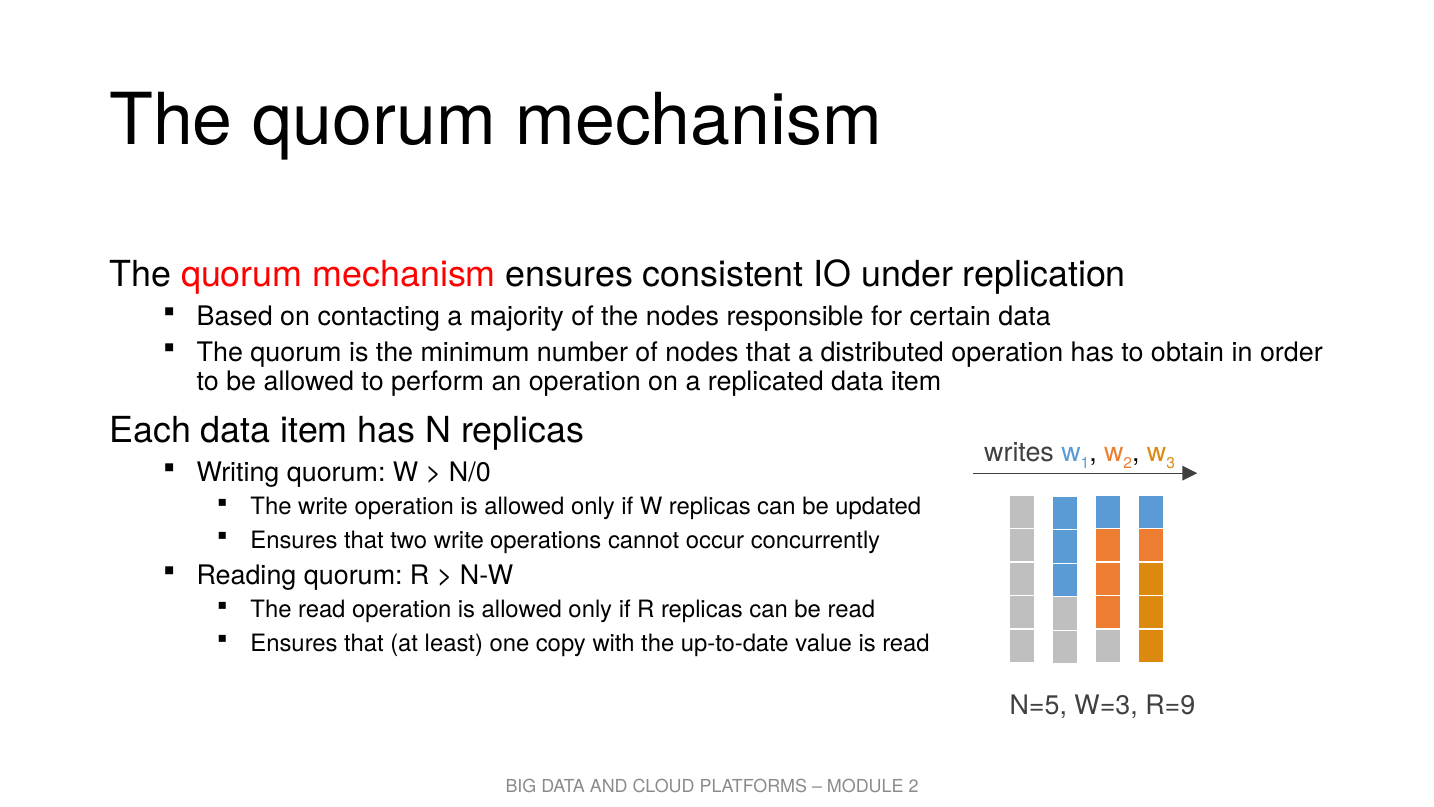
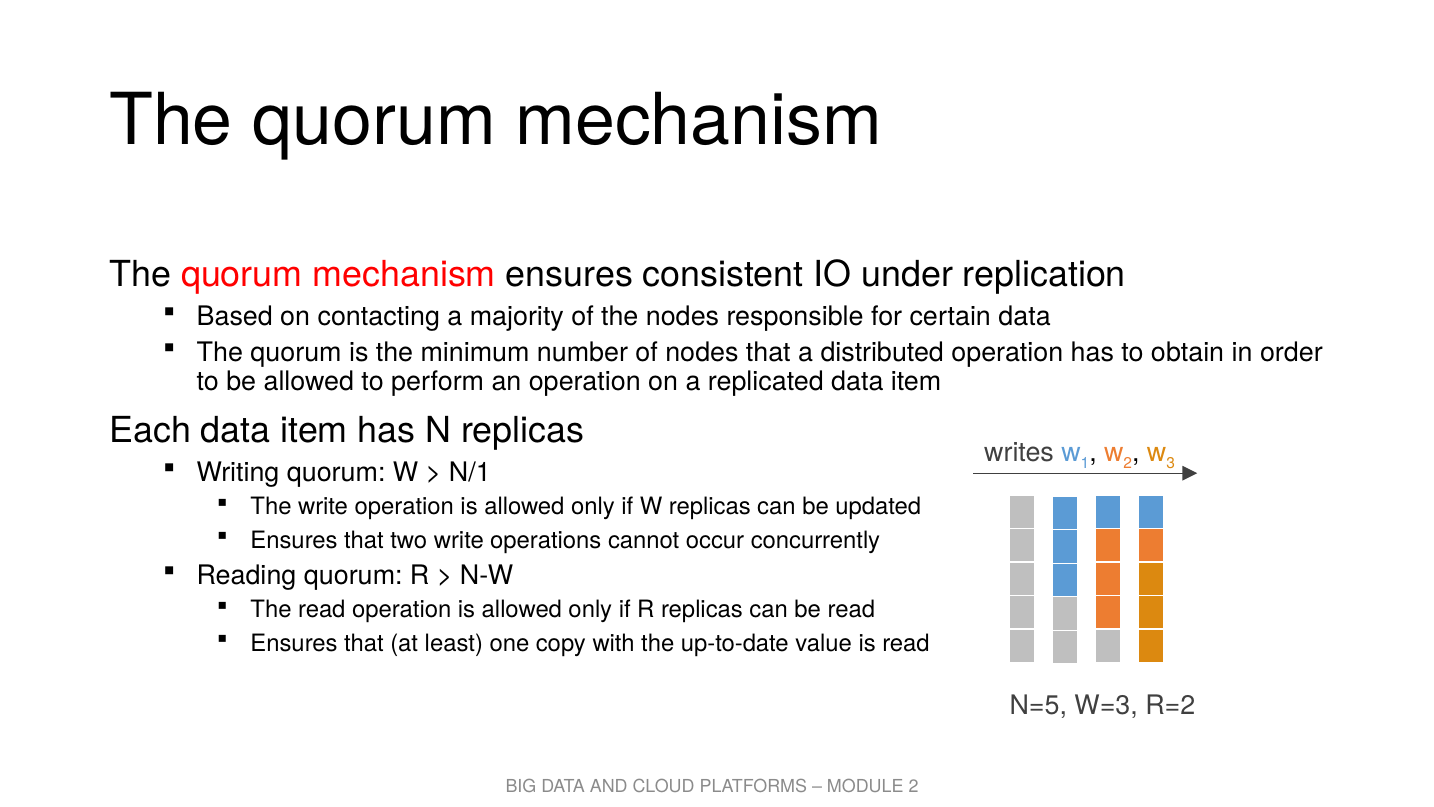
N/0: N/0 -> N/1 (470, 472)
R=9: R=9 -> R=2 (1170, 705)
